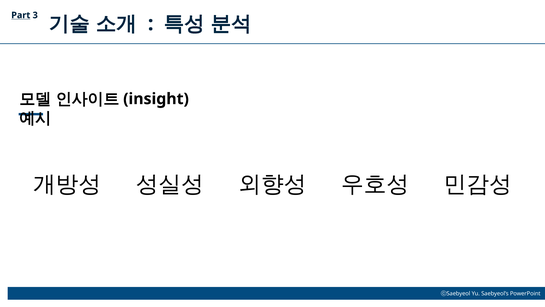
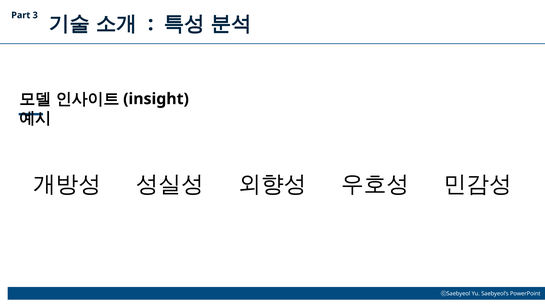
Part underline: present -> none (21, 15)
